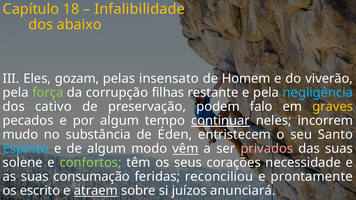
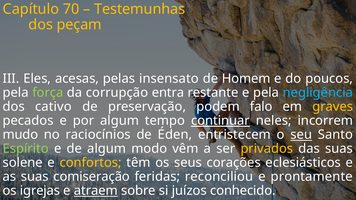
18: 18 -> 70 (71, 9)
Infalibilidade: Infalibilidade -> Testemunhas (140, 9)
abaixo: abaixo -> peçam (79, 25)
gozam: gozam -> acesas (77, 79)
viverão: viverão -> poucos (329, 79)
filhas: filhas -> entra (168, 93)
substância: substância -> raciocínios (98, 135)
seu underline: none -> present (301, 135)
Espírito colour: light blue -> light green (26, 149)
vêm underline: present -> none (185, 149)
privados colour: pink -> yellow (267, 149)
confortos colour: light green -> yellow (91, 163)
necessidade: necessidade -> eclesiásticos (303, 163)
consumação: consumação -> comiseração (92, 177)
escrito: escrito -> igrejas (40, 191)
anunciará: anunciará -> conhecido (243, 191)
